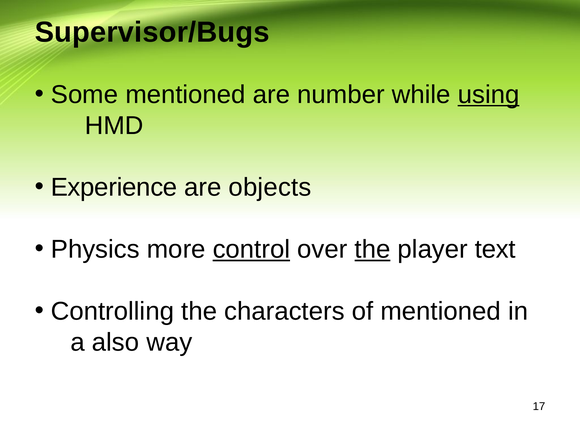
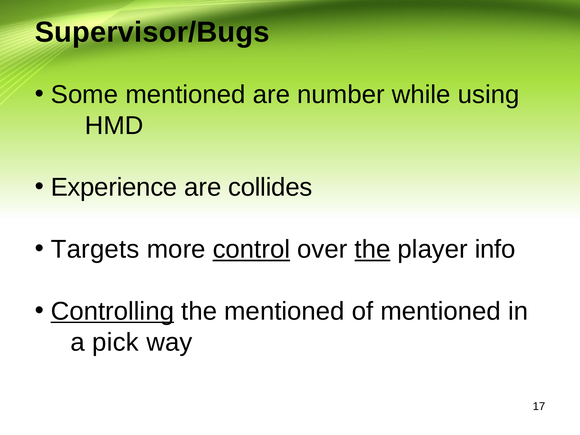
using underline: present -> none (489, 95)
objects: objects -> collides (270, 187)
Physics: Physics -> Targets (95, 249)
text: text -> info (495, 249)
Controlling underline: none -> present (112, 311)
the characters: characters -> mentioned (284, 311)
also: also -> pick (115, 342)
